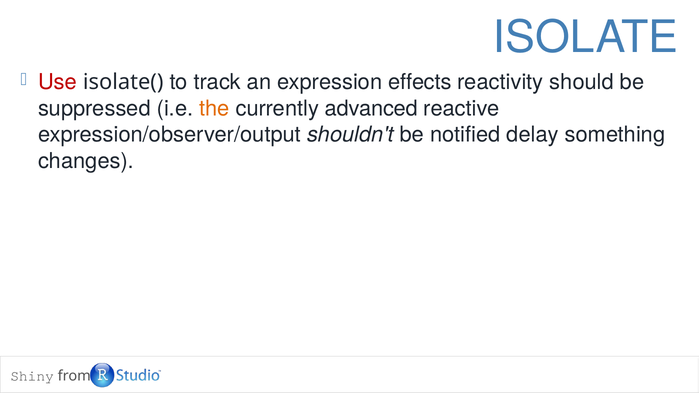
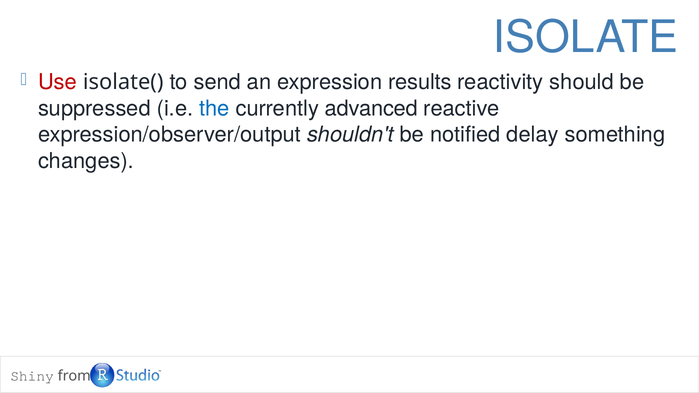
track: track -> send (217, 82)
effects: effects -> results (420, 82)
the colour: orange -> blue (214, 109)
